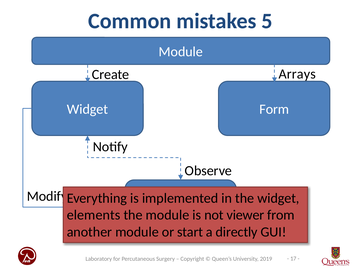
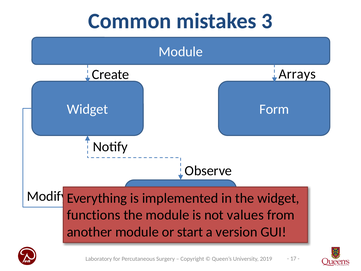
5: 5 -> 3 (267, 21)
elements: elements -> functions (94, 215)
viewer: viewer -> values (245, 215)
directly: directly -> version (237, 232)
